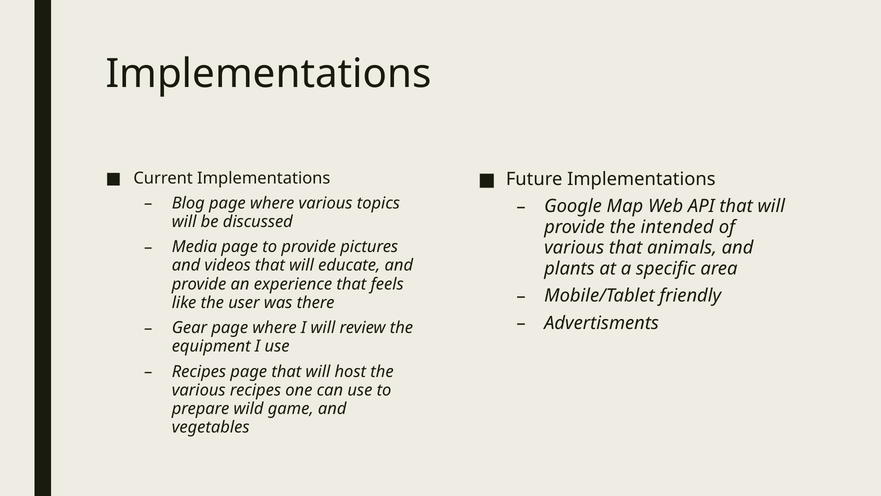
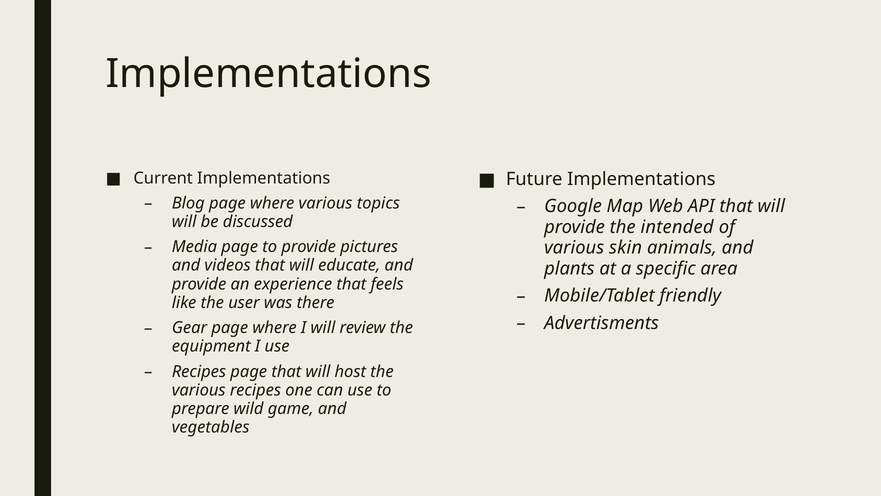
various that: that -> skin (626, 248)
